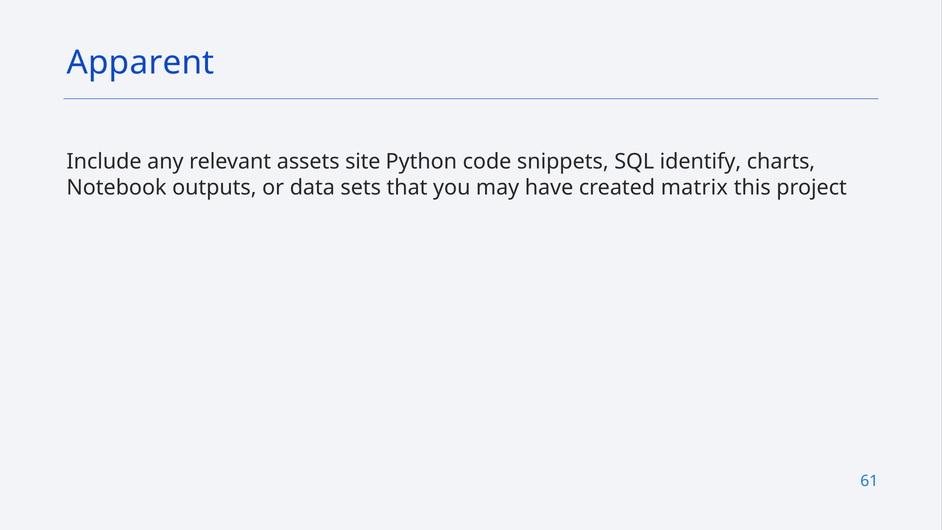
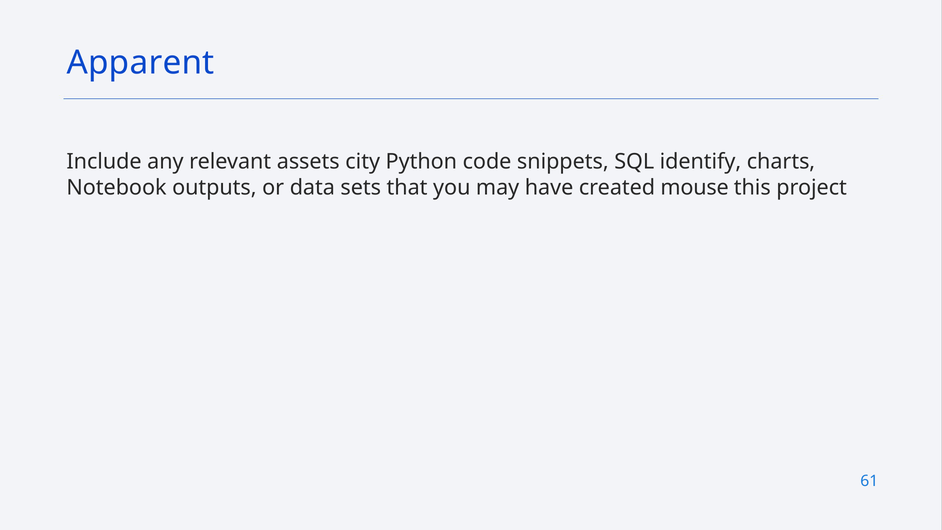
site: site -> city (363, 162)
matrix: matrix -> mouse (695, 187)
